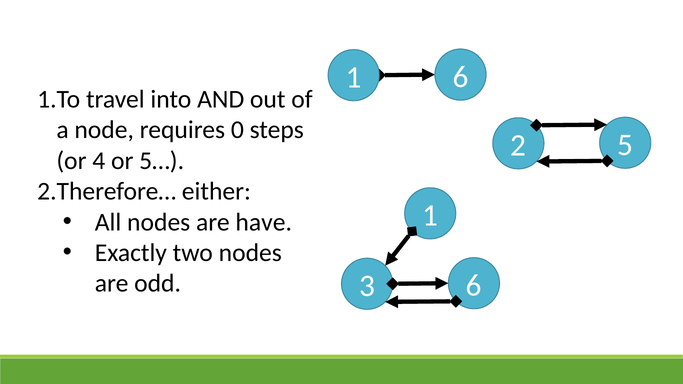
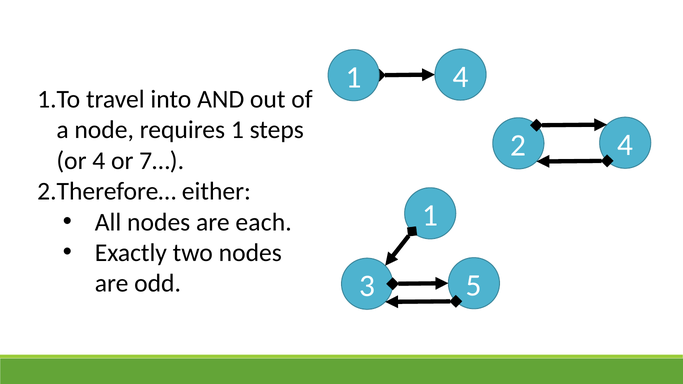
1 6: 6 -> 4 (460, 77)
requires 0: 0 -> 1 (237, 130)
2 5: 5 -> 4 (625, 145)
5…: 5… -> 7… (162, 161)
have: have -> each (264, 222)
3 6: 6 -> 5 (474, 286)
